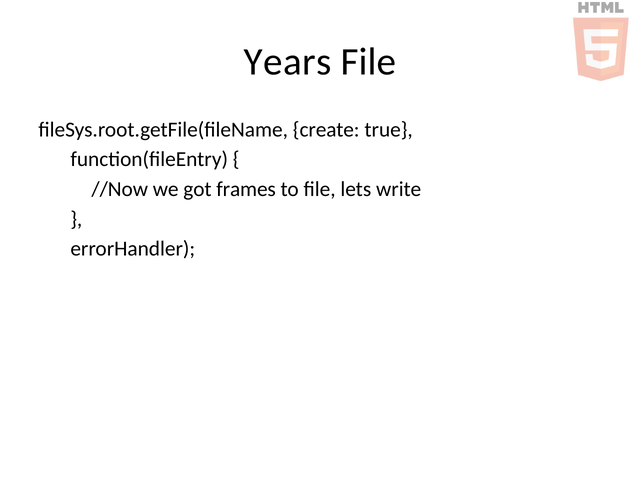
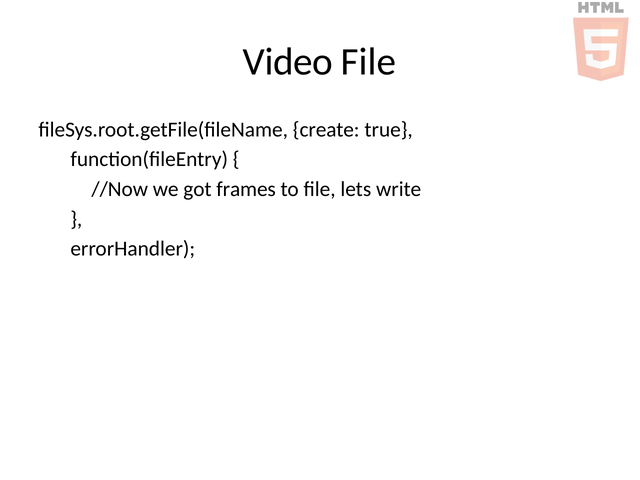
Years: Years -> Video (288, 62)
